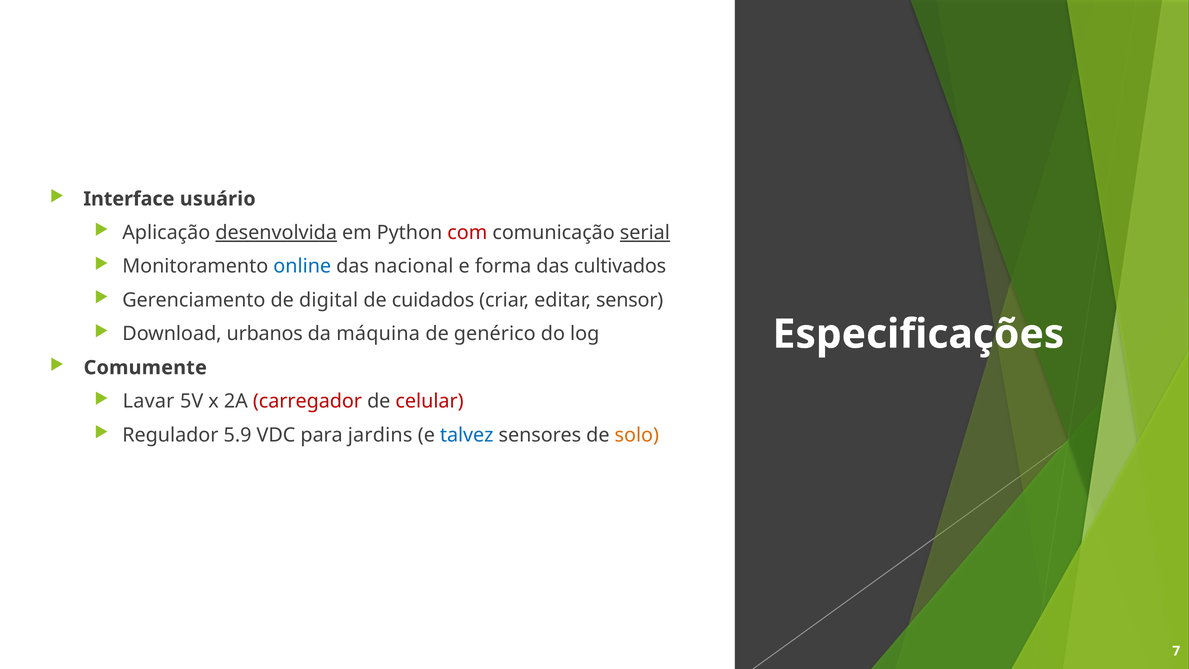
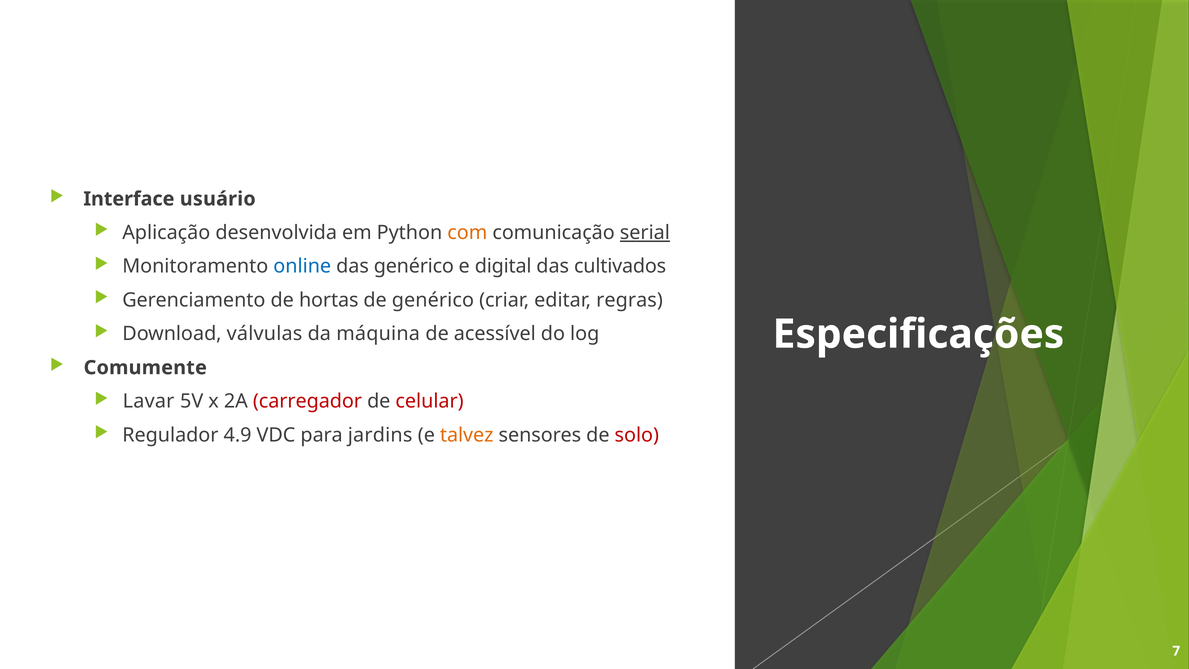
desenvolvida underline: present -> none (276, 233)
com colour: red -> orange (467, 233)
das nacional: nacional -> genérico (414, 266)
forma: forma -> digital (503, 266)
digital: digital -> hortas (329, 300)
de cuidados: cuidados -> genérico (433, 300)
sensor: sensor -> regras (630, 300)
urbanos: urbanos -> válvulas (265, 334)
genérico: genérico -> acessível (495, 334)
5.9: 5.9 -> 4.9 (238, 435)
talvez colour: blue -> orange (467, 435)
solo colour: orange -> red (637, 435)
